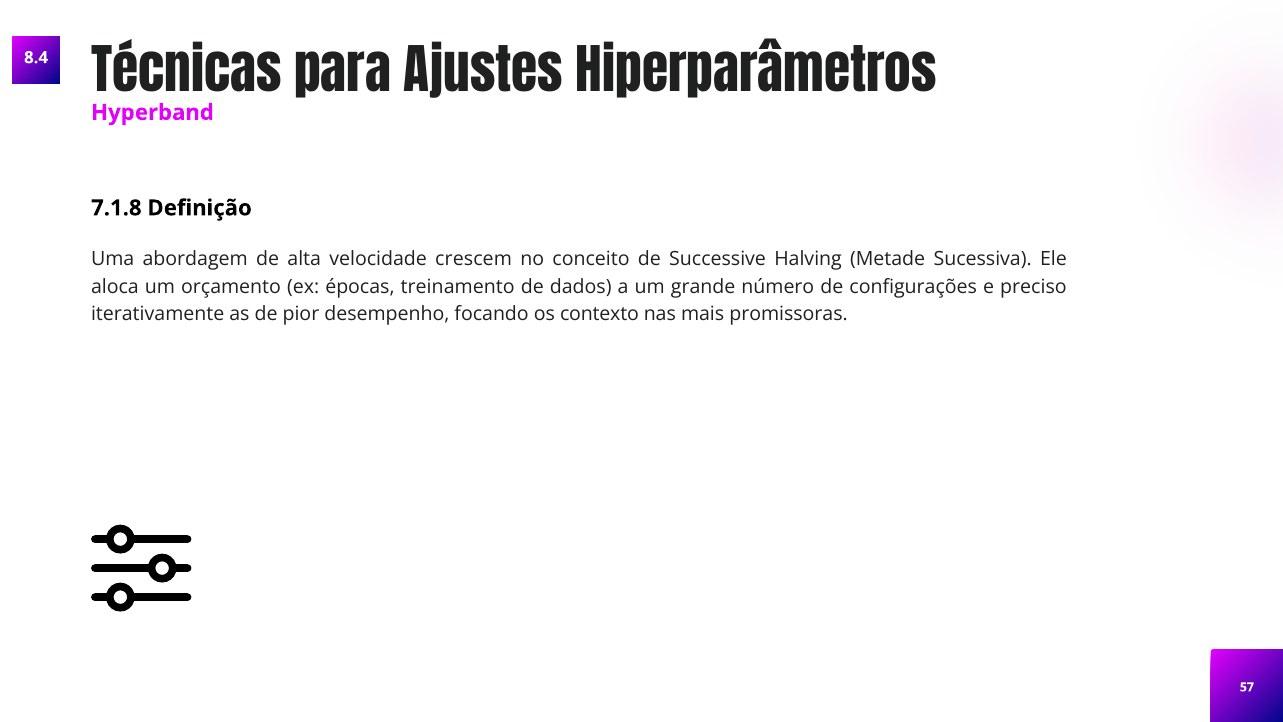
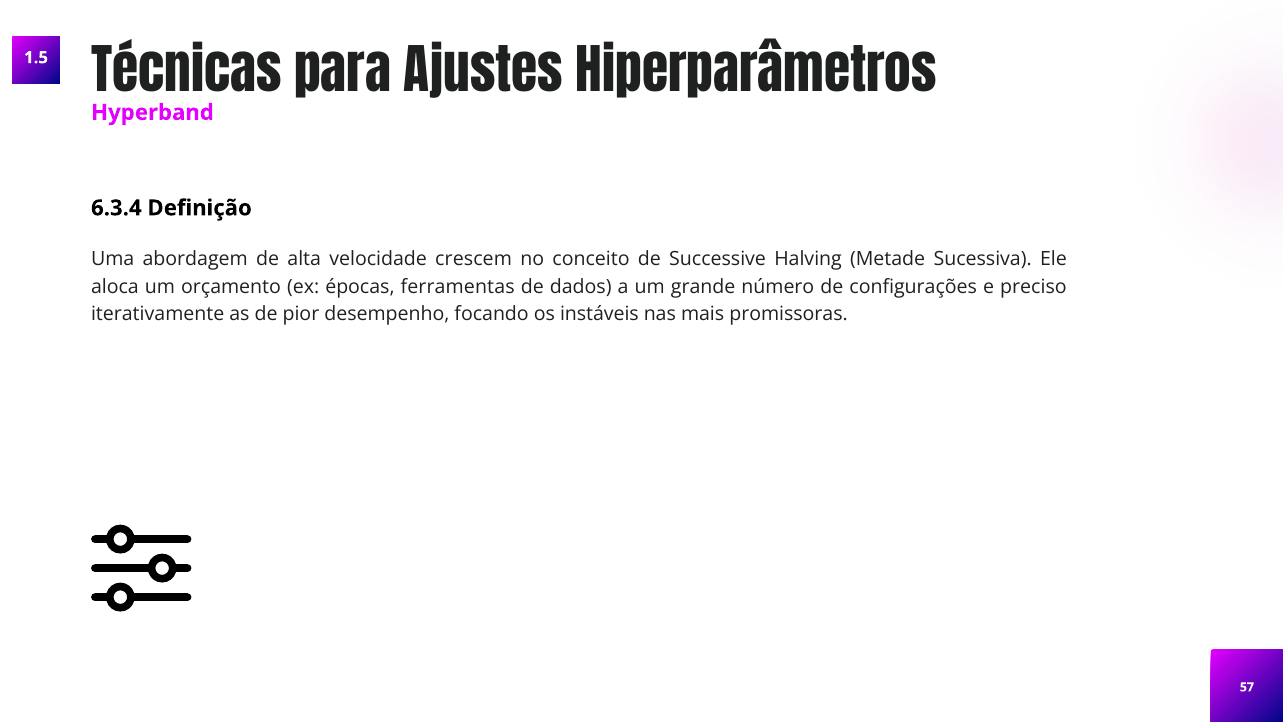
8.4: 8.4 -> 1.5 (36, 58)
7.1.8: 7.1.8 -> 6.3.4 (116, 208)
treinamento: treinamento -> ferramentas (458, 286)
contexto: contexto -> instáveis (599, 314)
